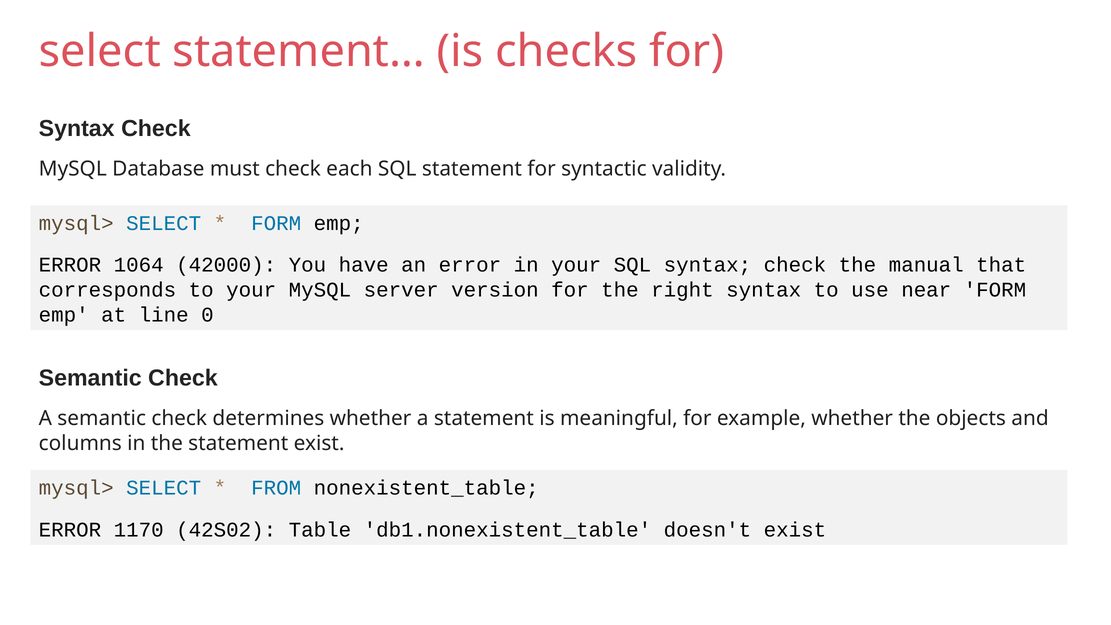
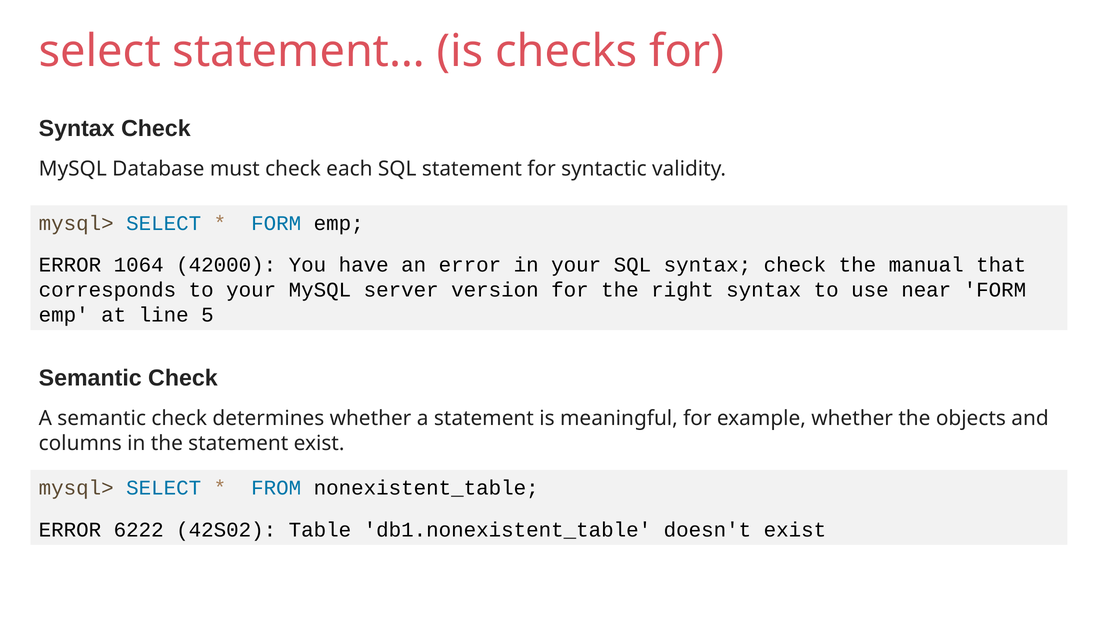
0: 0 -> 5 (207, 315)
1170: 1170 -> 6222 (139, 530)
